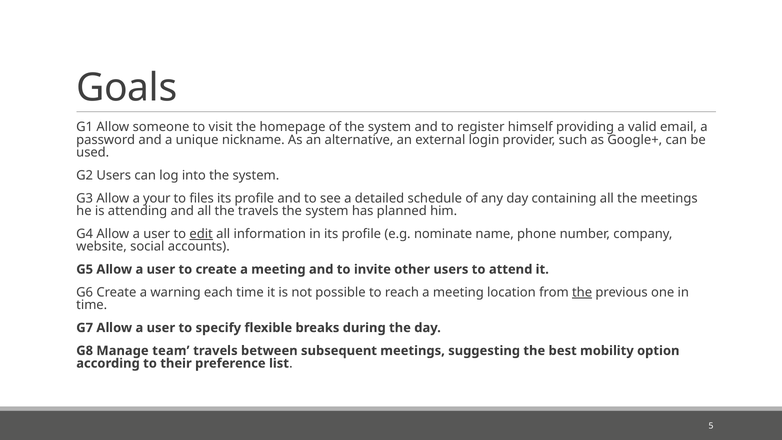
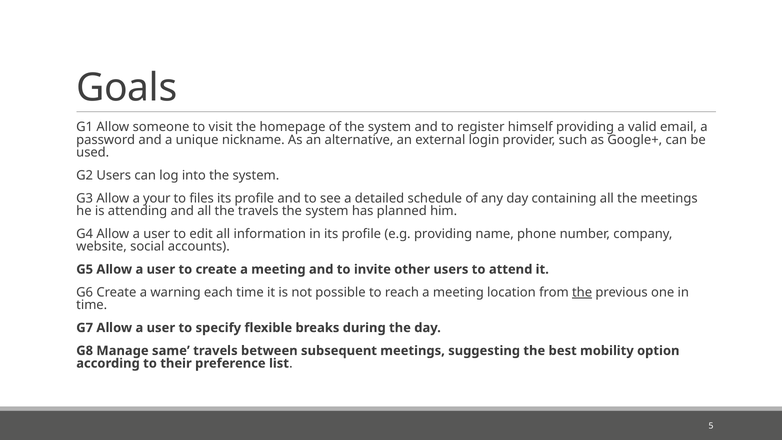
edit underline: present -> none (201, 234)
e.g nominate: nominate -> providing (443, 234)
team: team -> same (171, 351)
